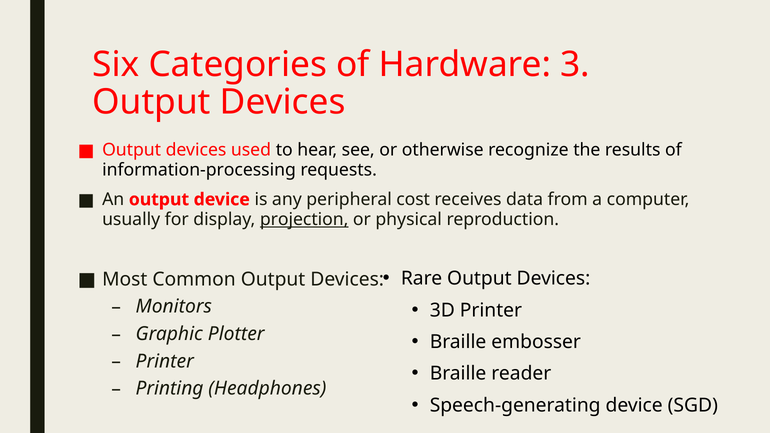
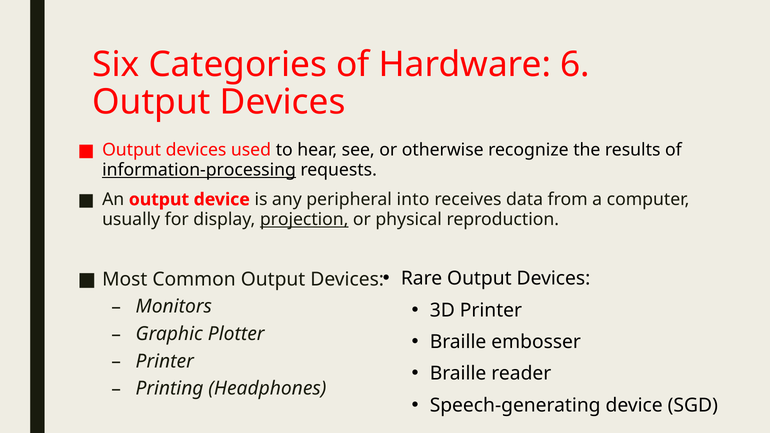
3: 3 -> 6 (575, 65)
information-processing underline: none -> present (199, 170)
cost: cost -> into (413, 200)
